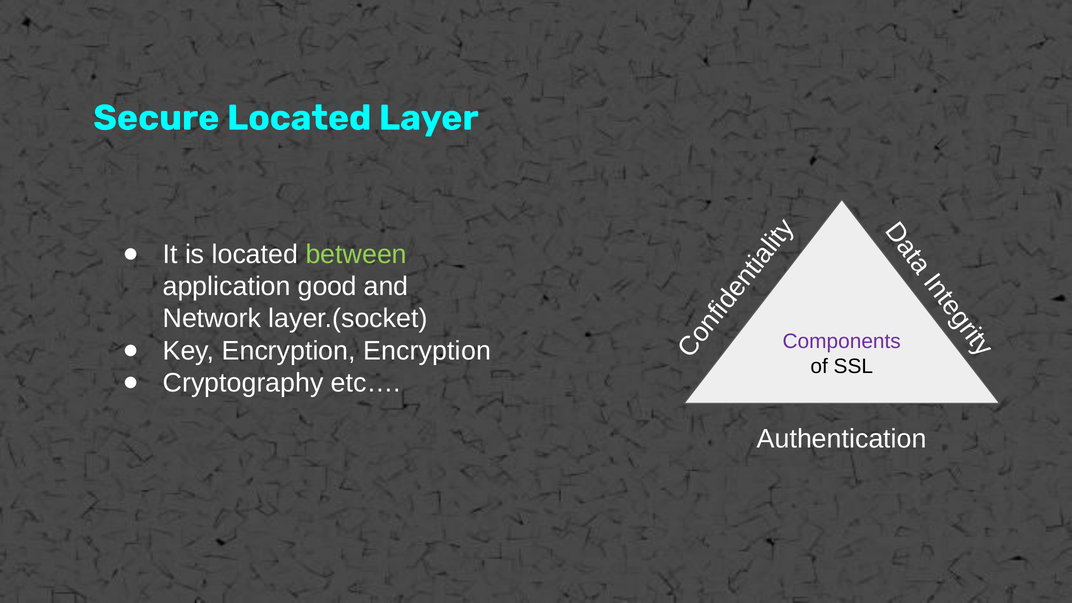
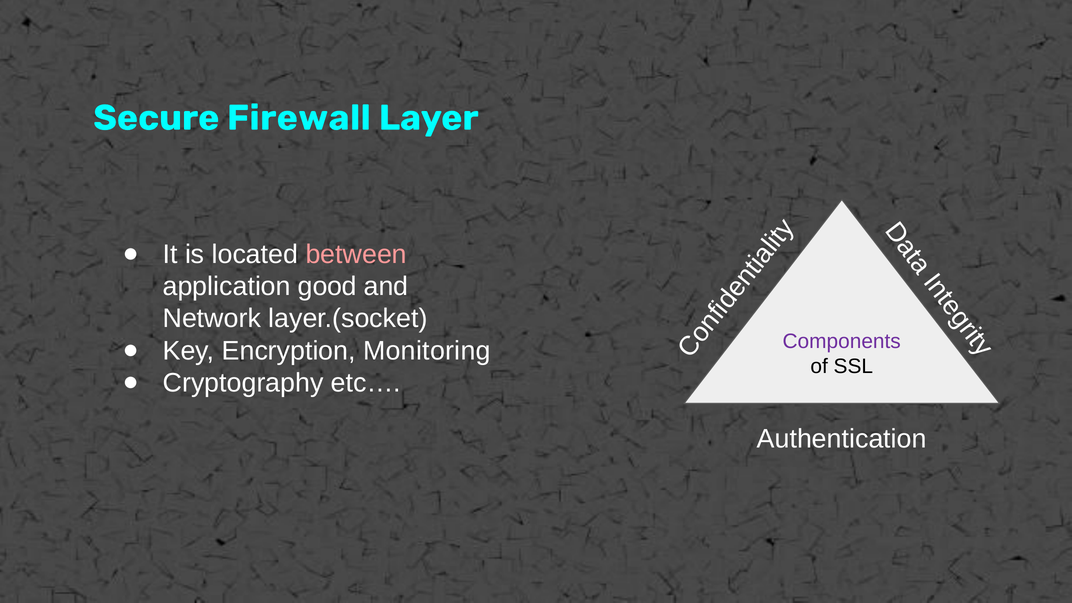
Secure Located: Located -> Firewall (299, 118)
between colour: light green -> pink (356, 254)
Encryption Encryption: Encryption -> Monitoring (427, 351)
